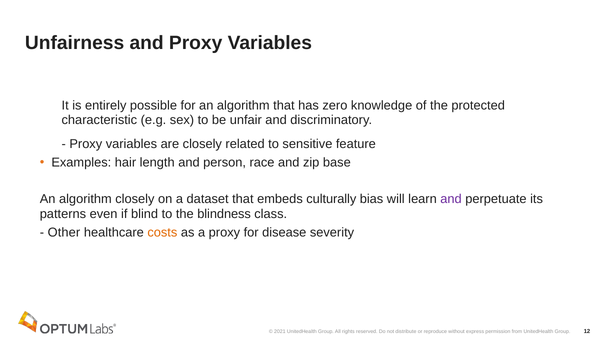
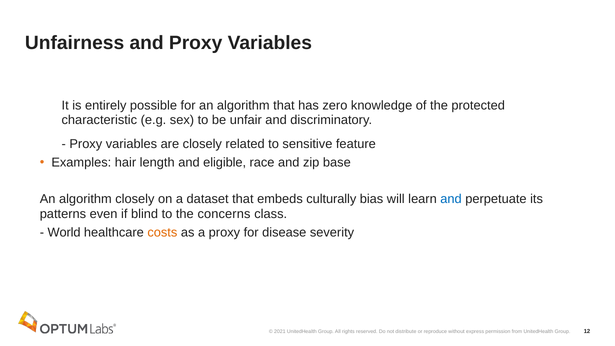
person: person -> eligible (225, 162)
and colour: purple -> blue (451, 199)
blindness: blindness -> concerns (224, 214)
Other: Other -> World (64, 232)
